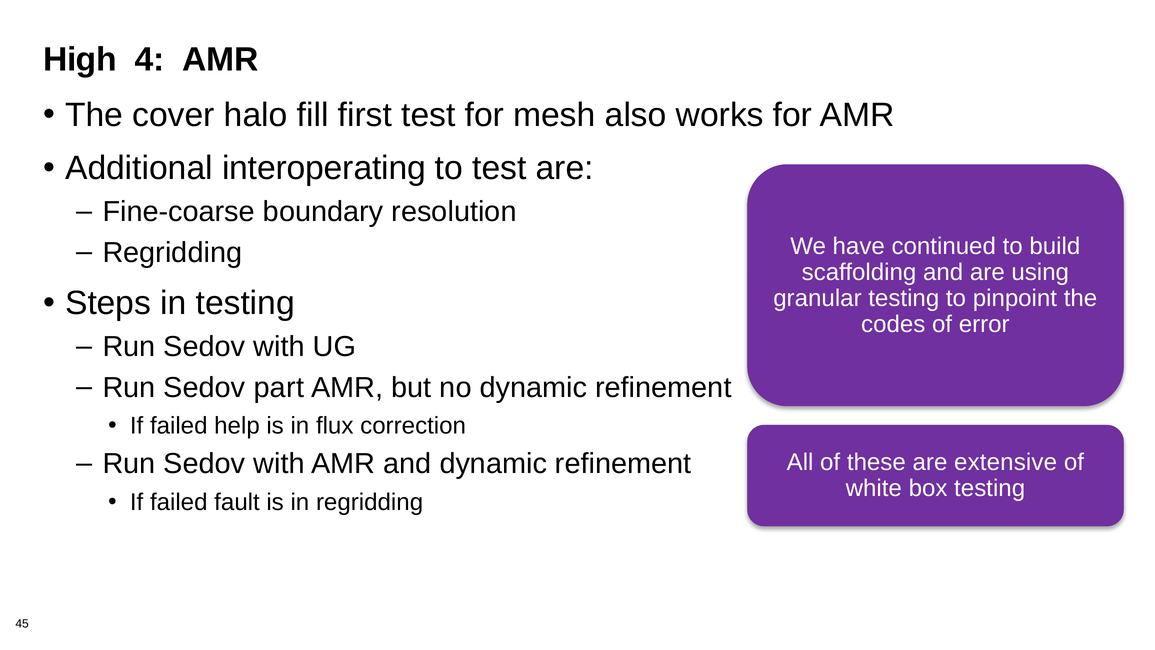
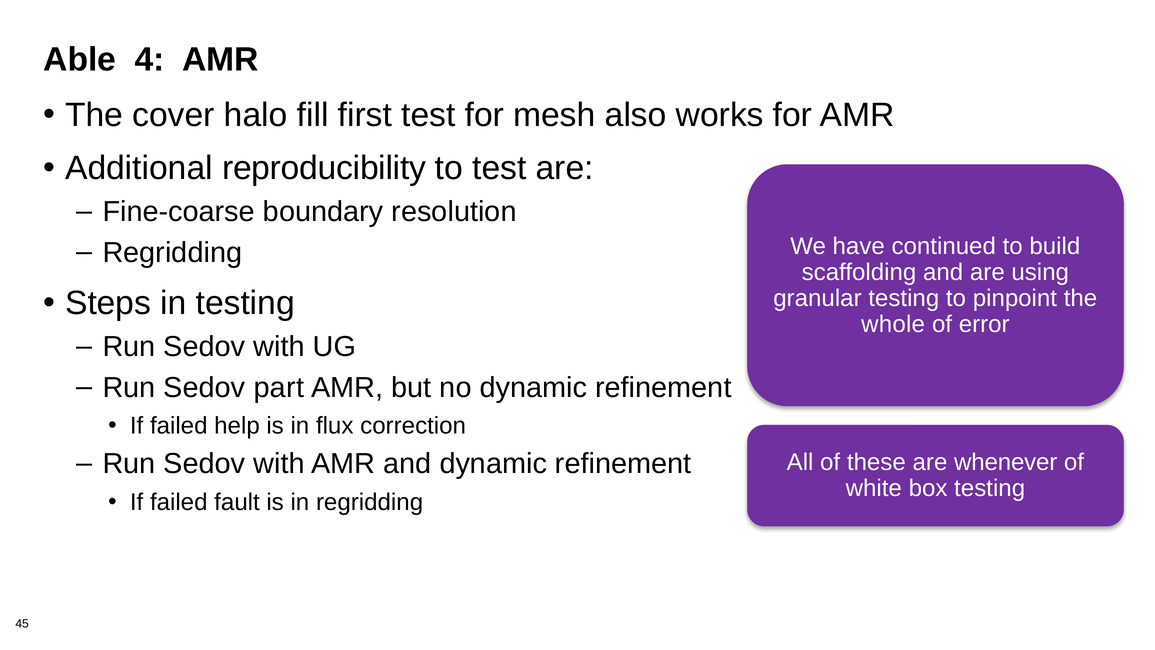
High: High -> Able (80, 60)
interoperating: interoperating -> reproducibility (324, 168)
codes: codes -> whole (893, 324)
extensive: extensive -> whenever (1006, 462)
